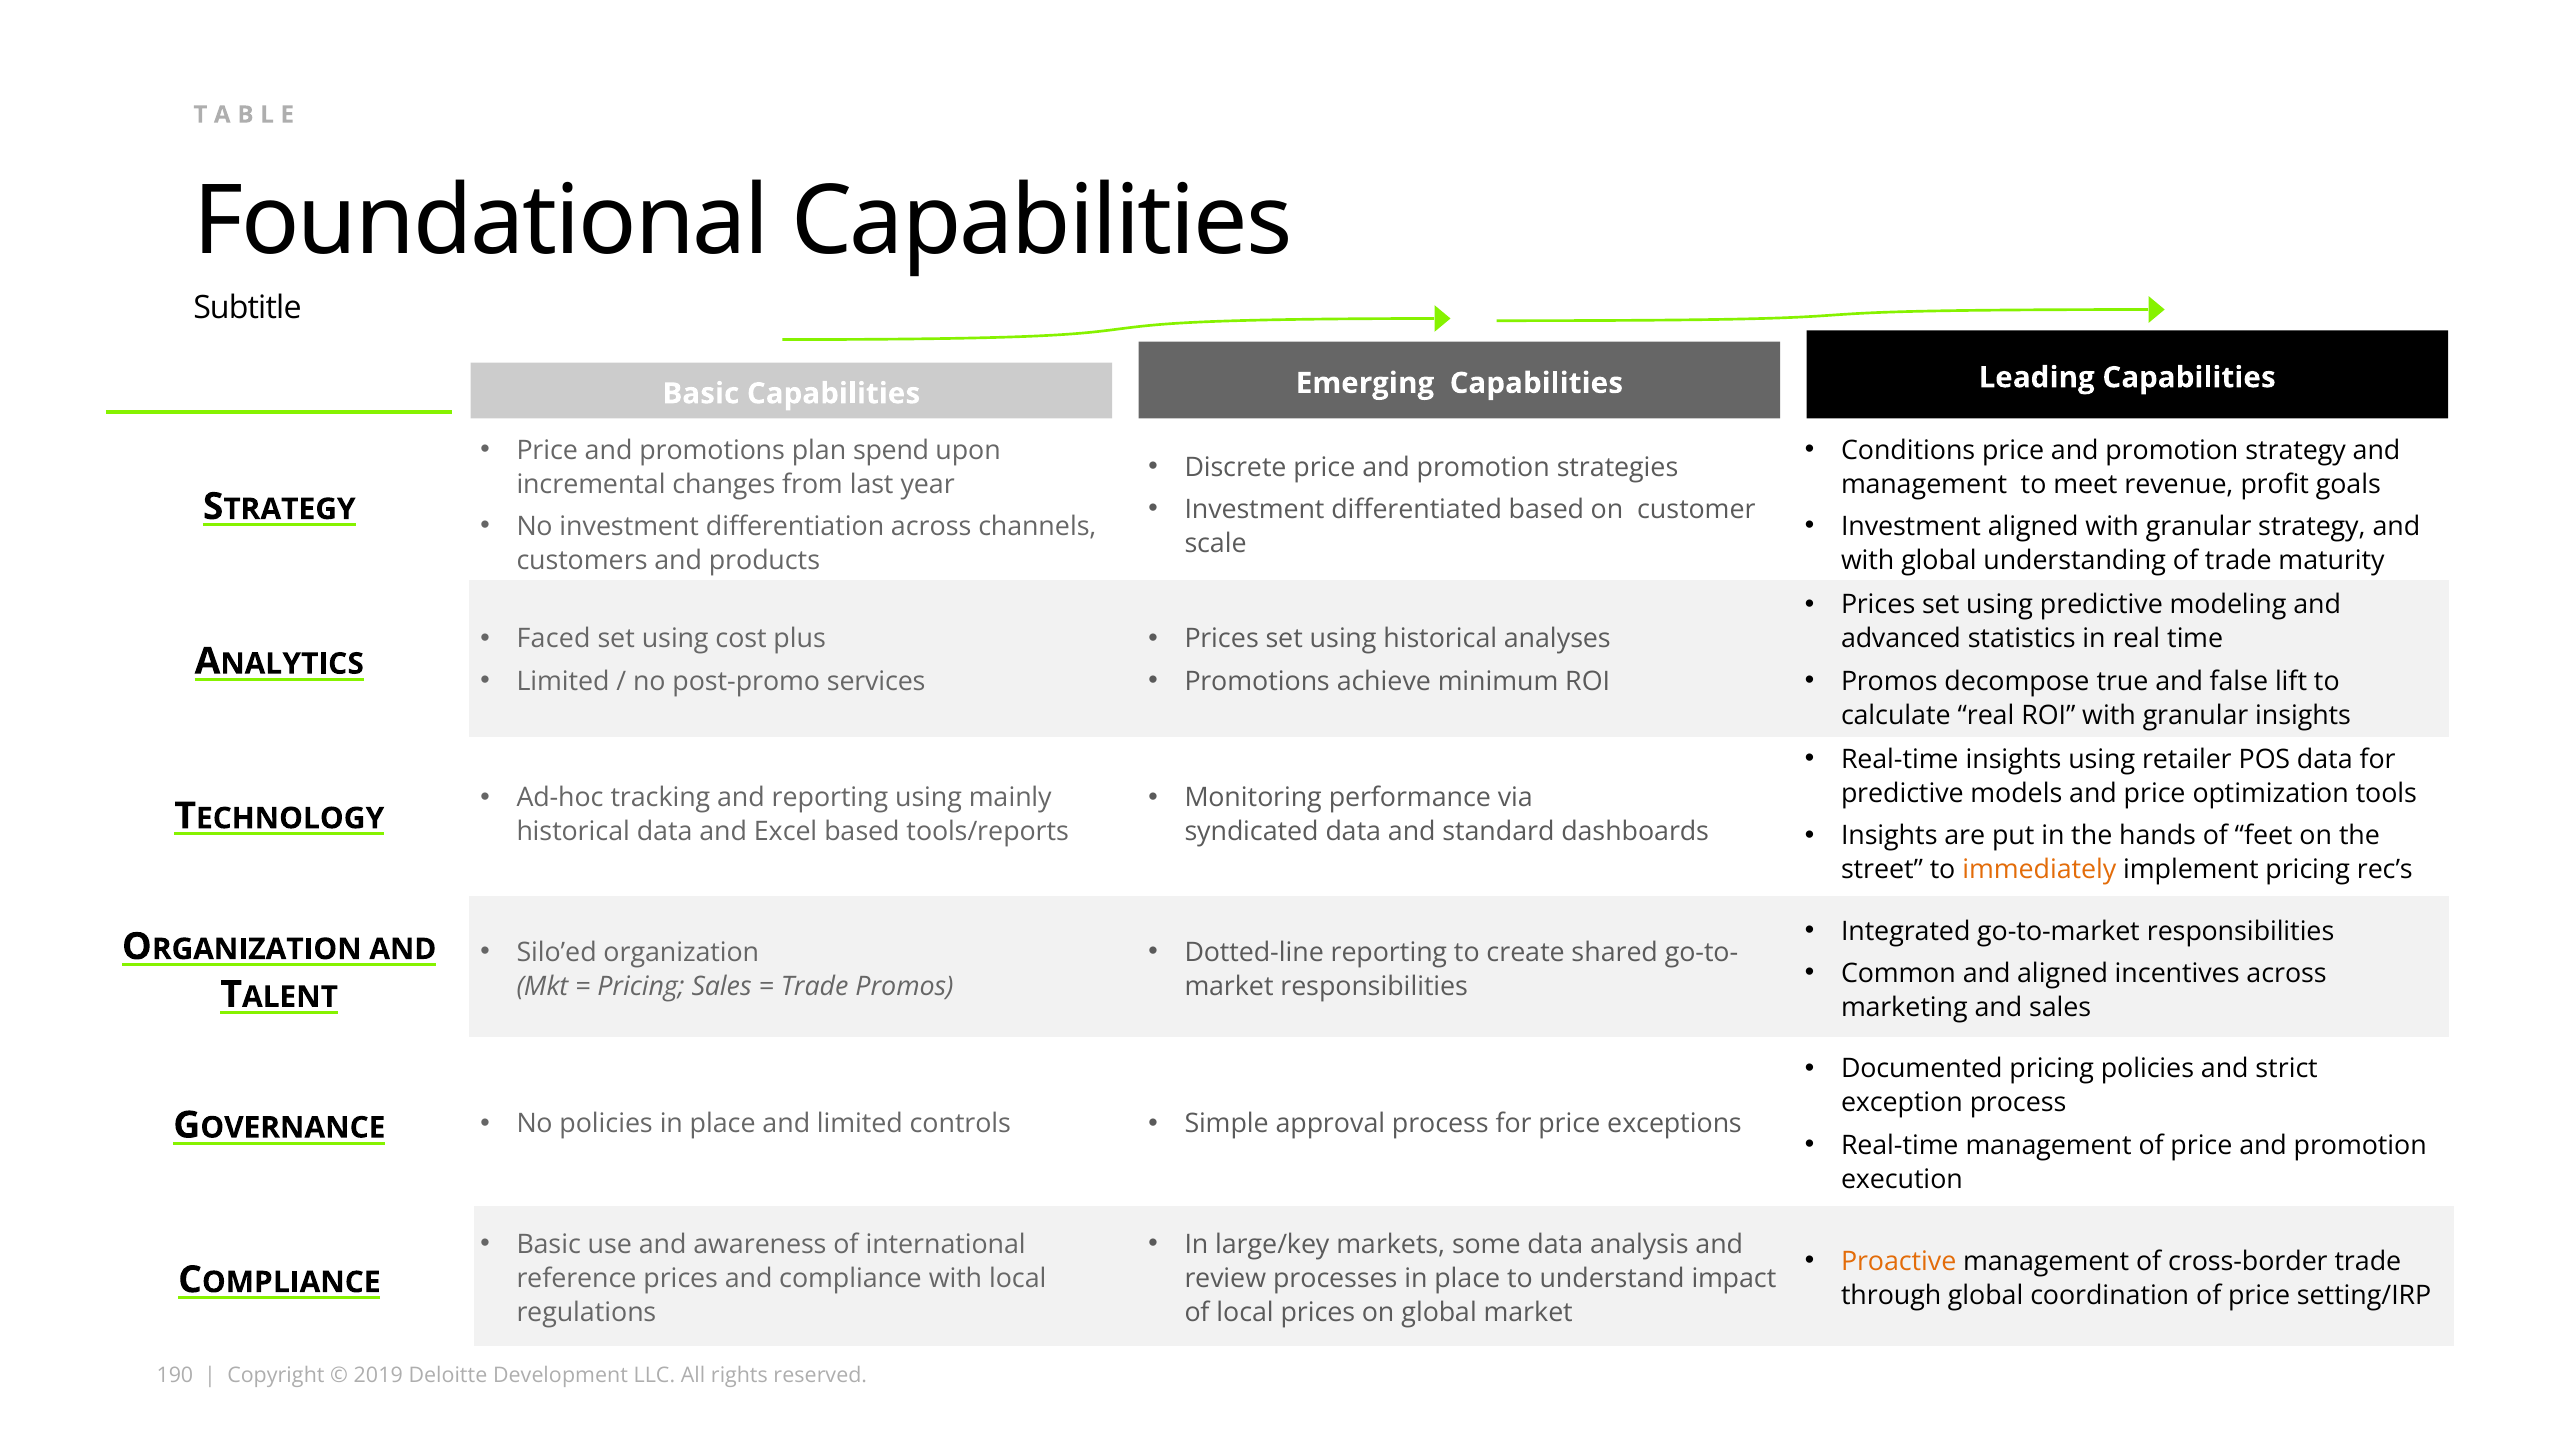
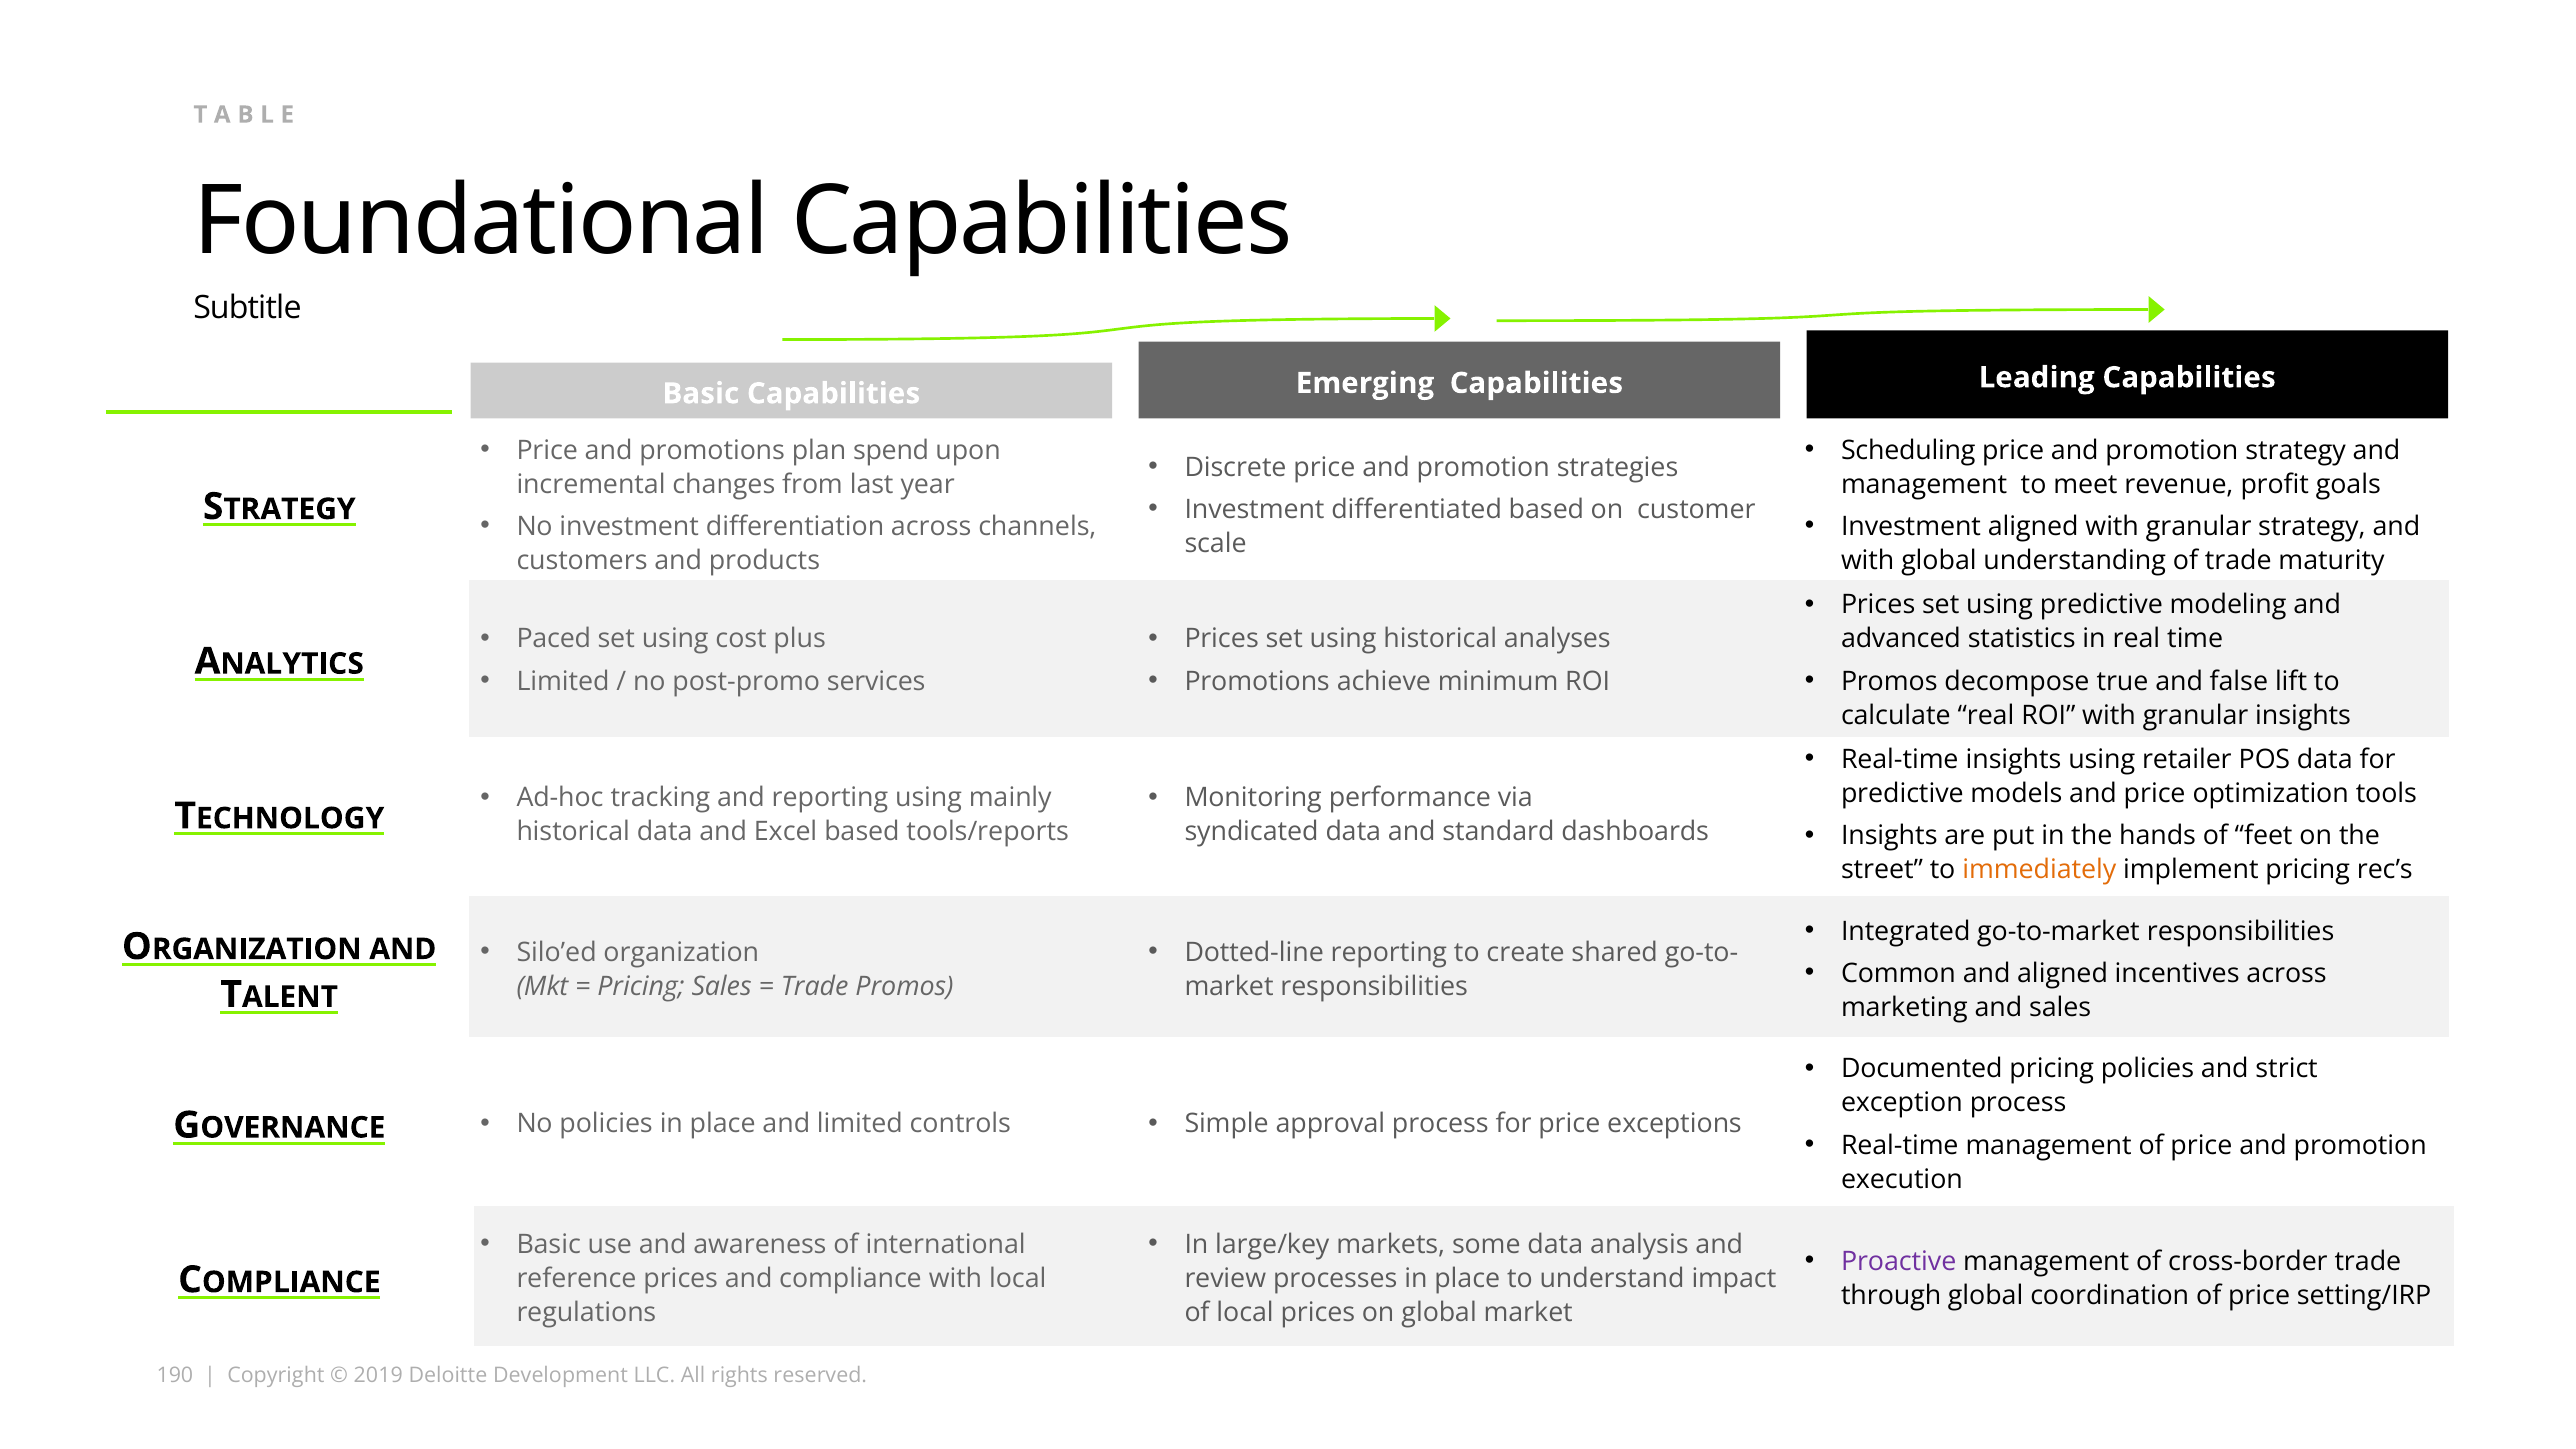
Conditions: Conditions -> Scheduling (1908, 450)
Faced: Faced -> Paced (554, 639)
Proactive colour: orange -> purple (1899, 1262)
